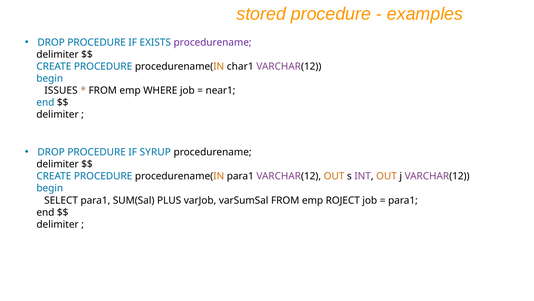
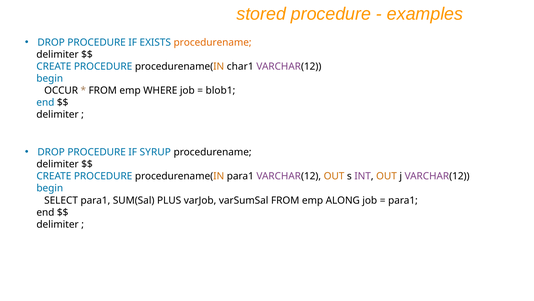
procedurename colour: purple -> orange (213, 42)
ISSUES: ISSUES -> OCCUR (61, 90)
near1: near1 -> blob1 (220, 90)
ROJECT: ROJECT -> ALONG (343, 200)
